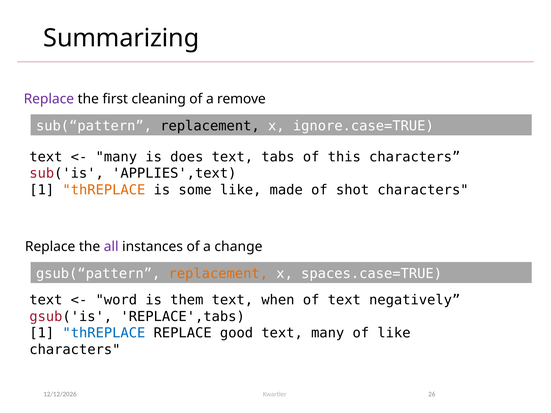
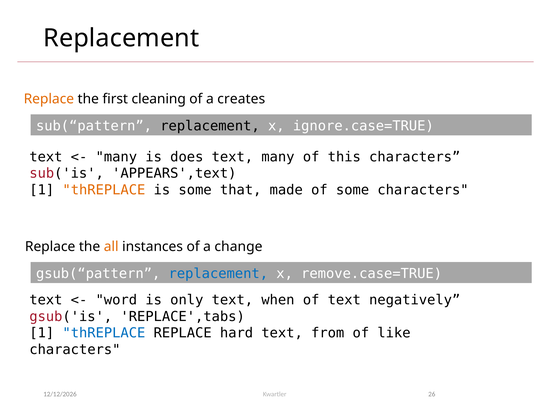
Summarizing: Summarizing -> Replacement (121, 38)
Replace colour: purple -> orange (49, 99)
remove: remove -> creates (241, 99)
text tabs: tabs -> many (278, 157)
APPLIES',text: APPLIES',text -> APPEARS',text (174, 173)
some like: like -> that (241, 190)
of shot: shot -> some (353, 190)
all colour: purple -> orange (111, 247)
replacement colour: orange -> blue (218, 274)
spaces.case=TRUE: spaces.case=TRUE -> remove.case=TRUE (372, 274)
them: them -> only (187, 300)
good: good -> hard (237, 333)
text many: many -> from (328, 333)
